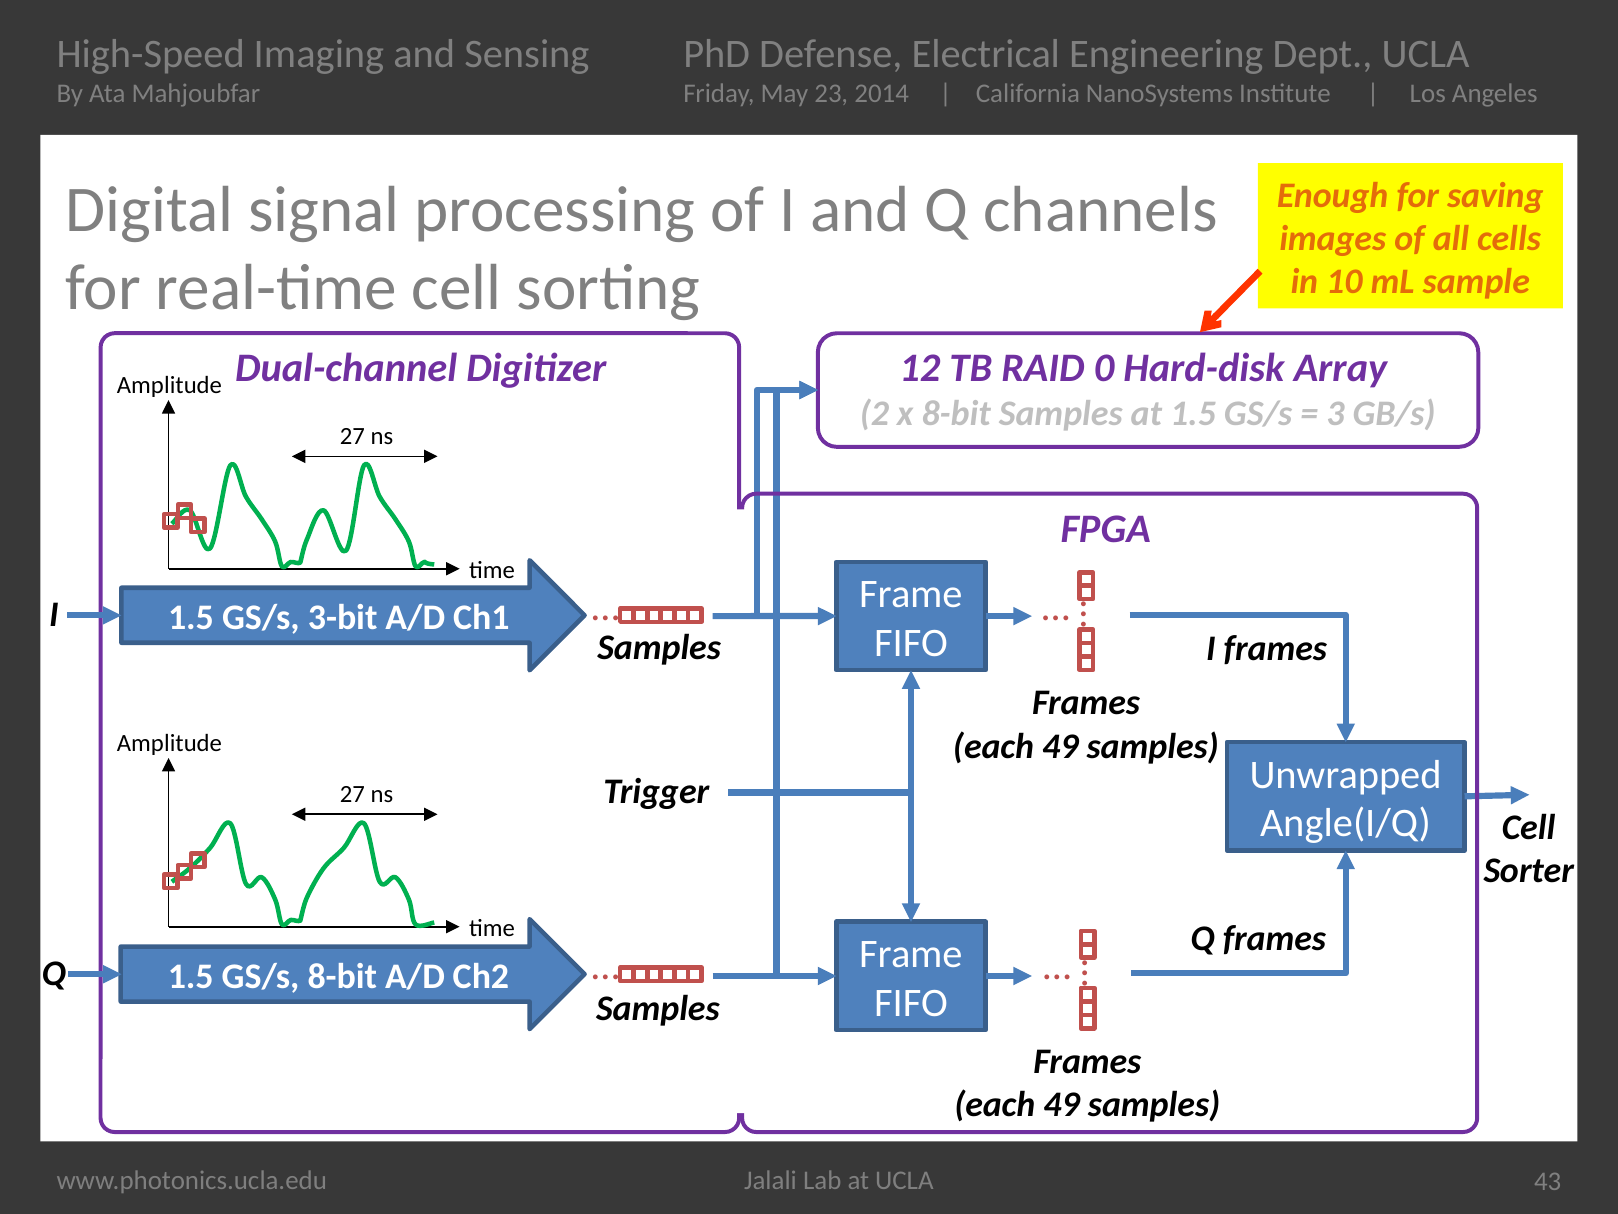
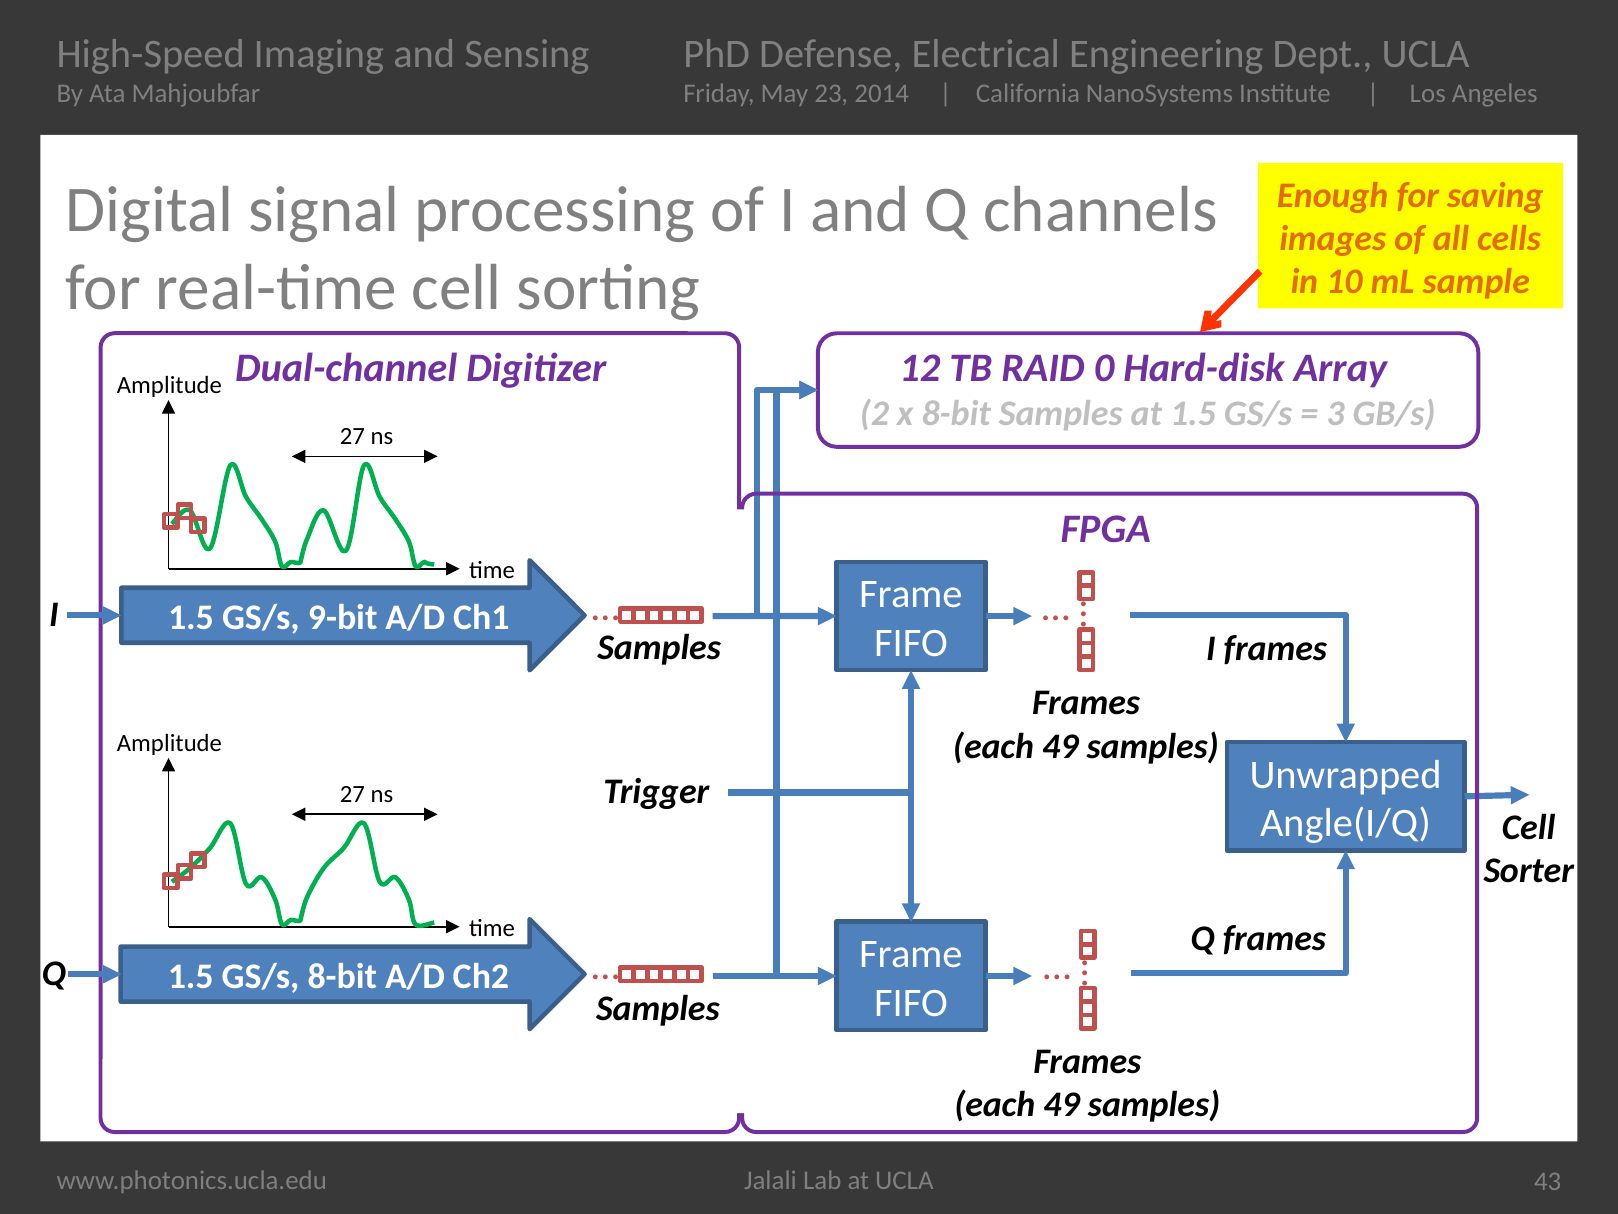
3-bit: 3-bit -> 9-bit (343, 618)
